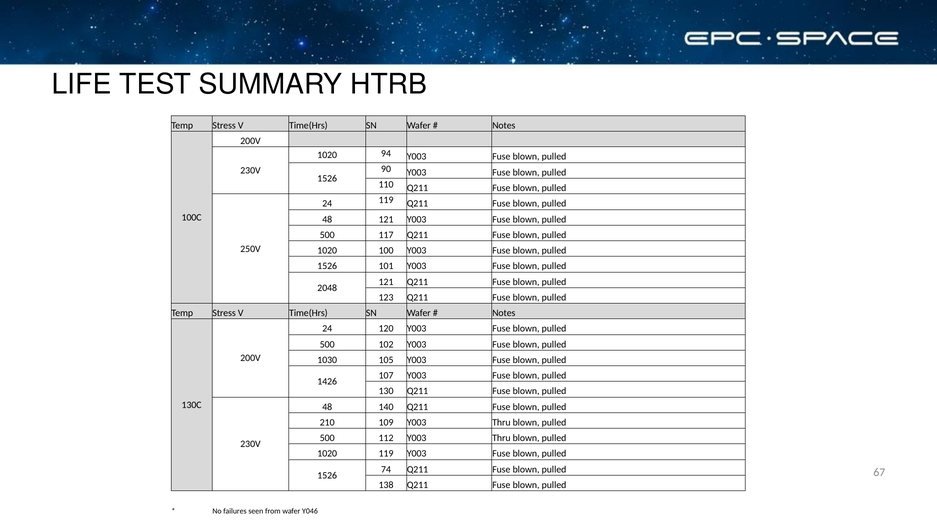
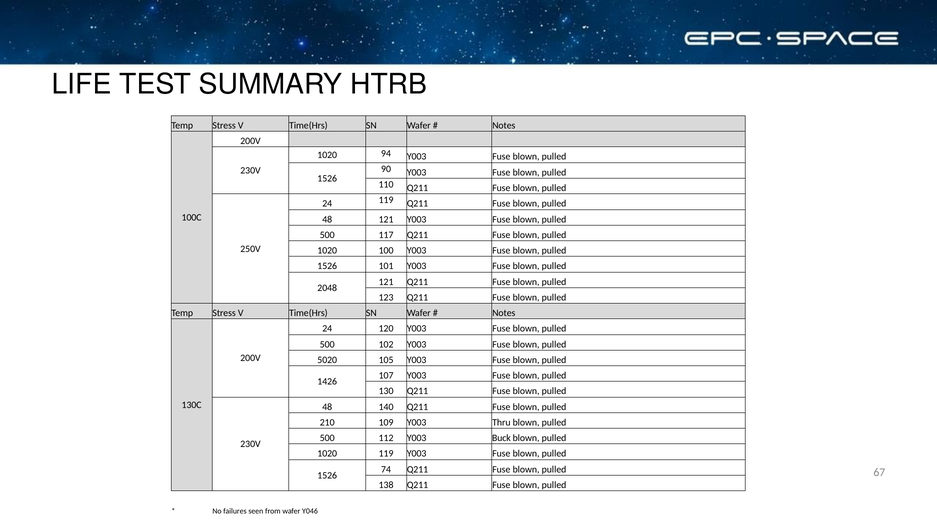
1030: 1030 -> 5020 (327, 360)
112 Y003 Thru: Thru -> Buck (501, 438)
